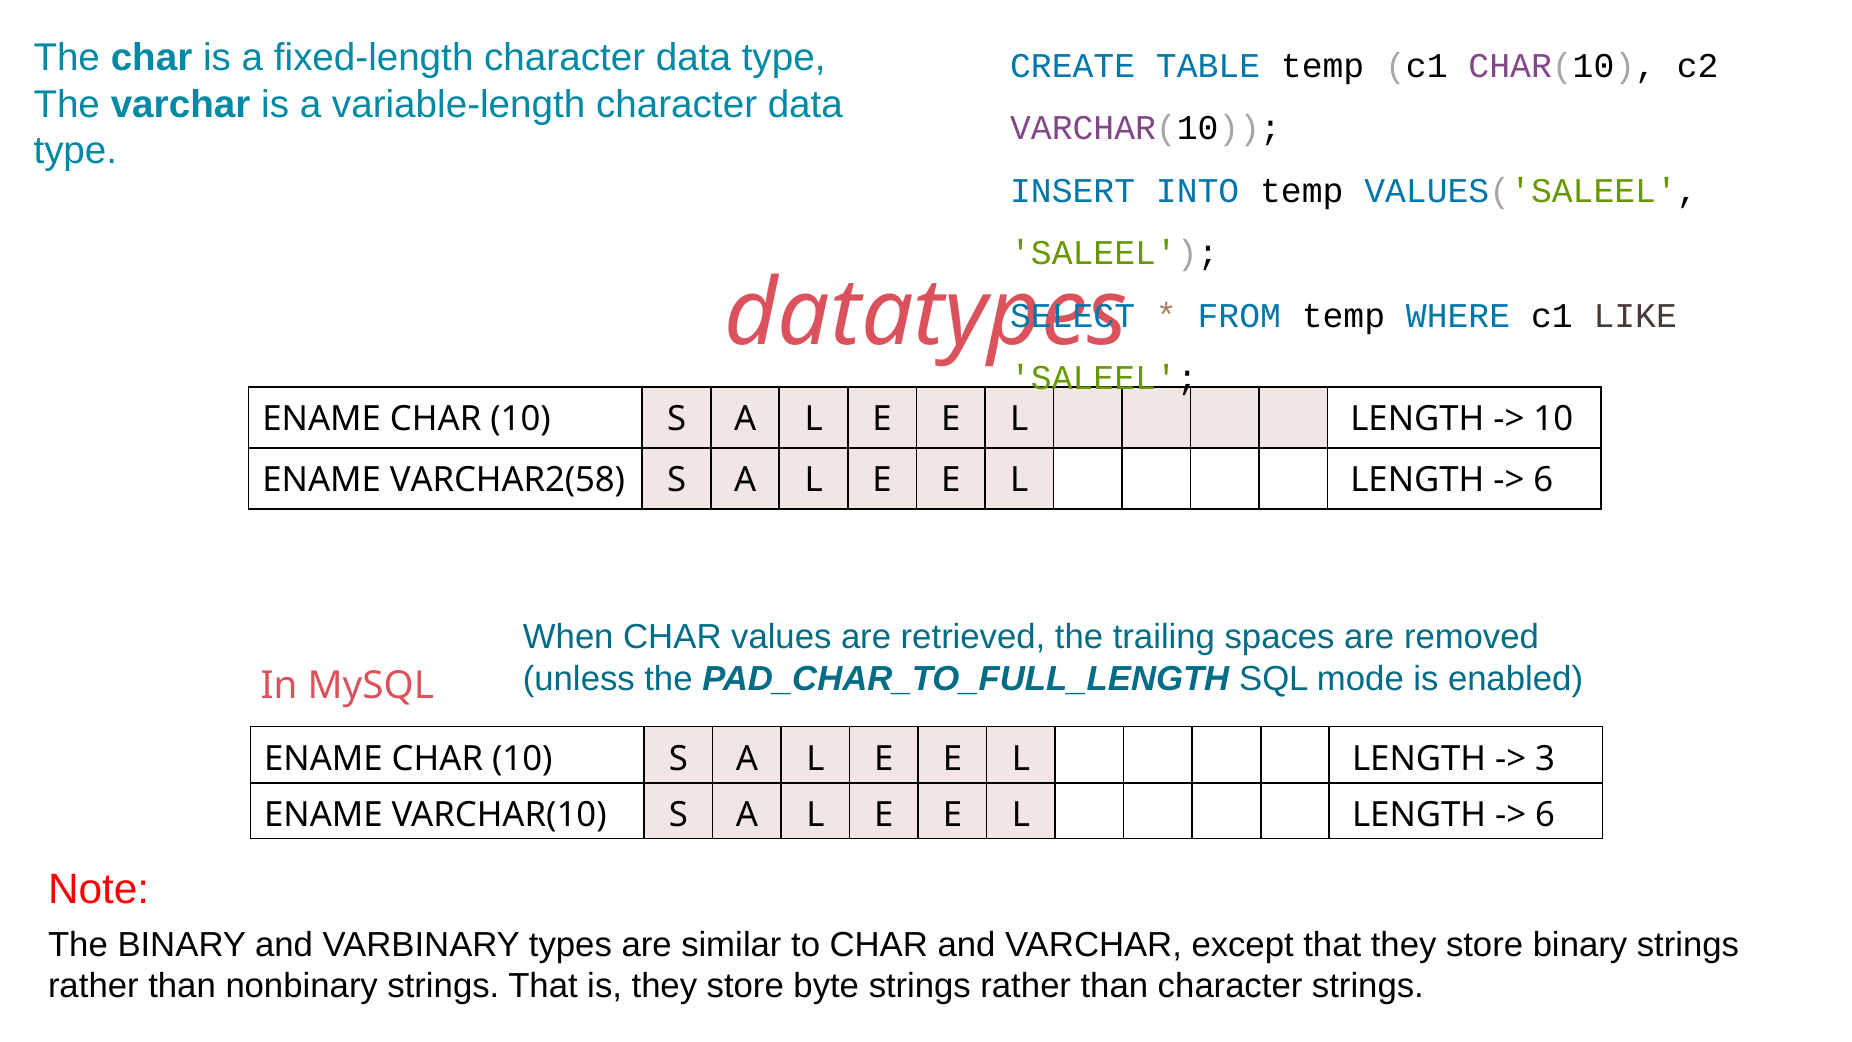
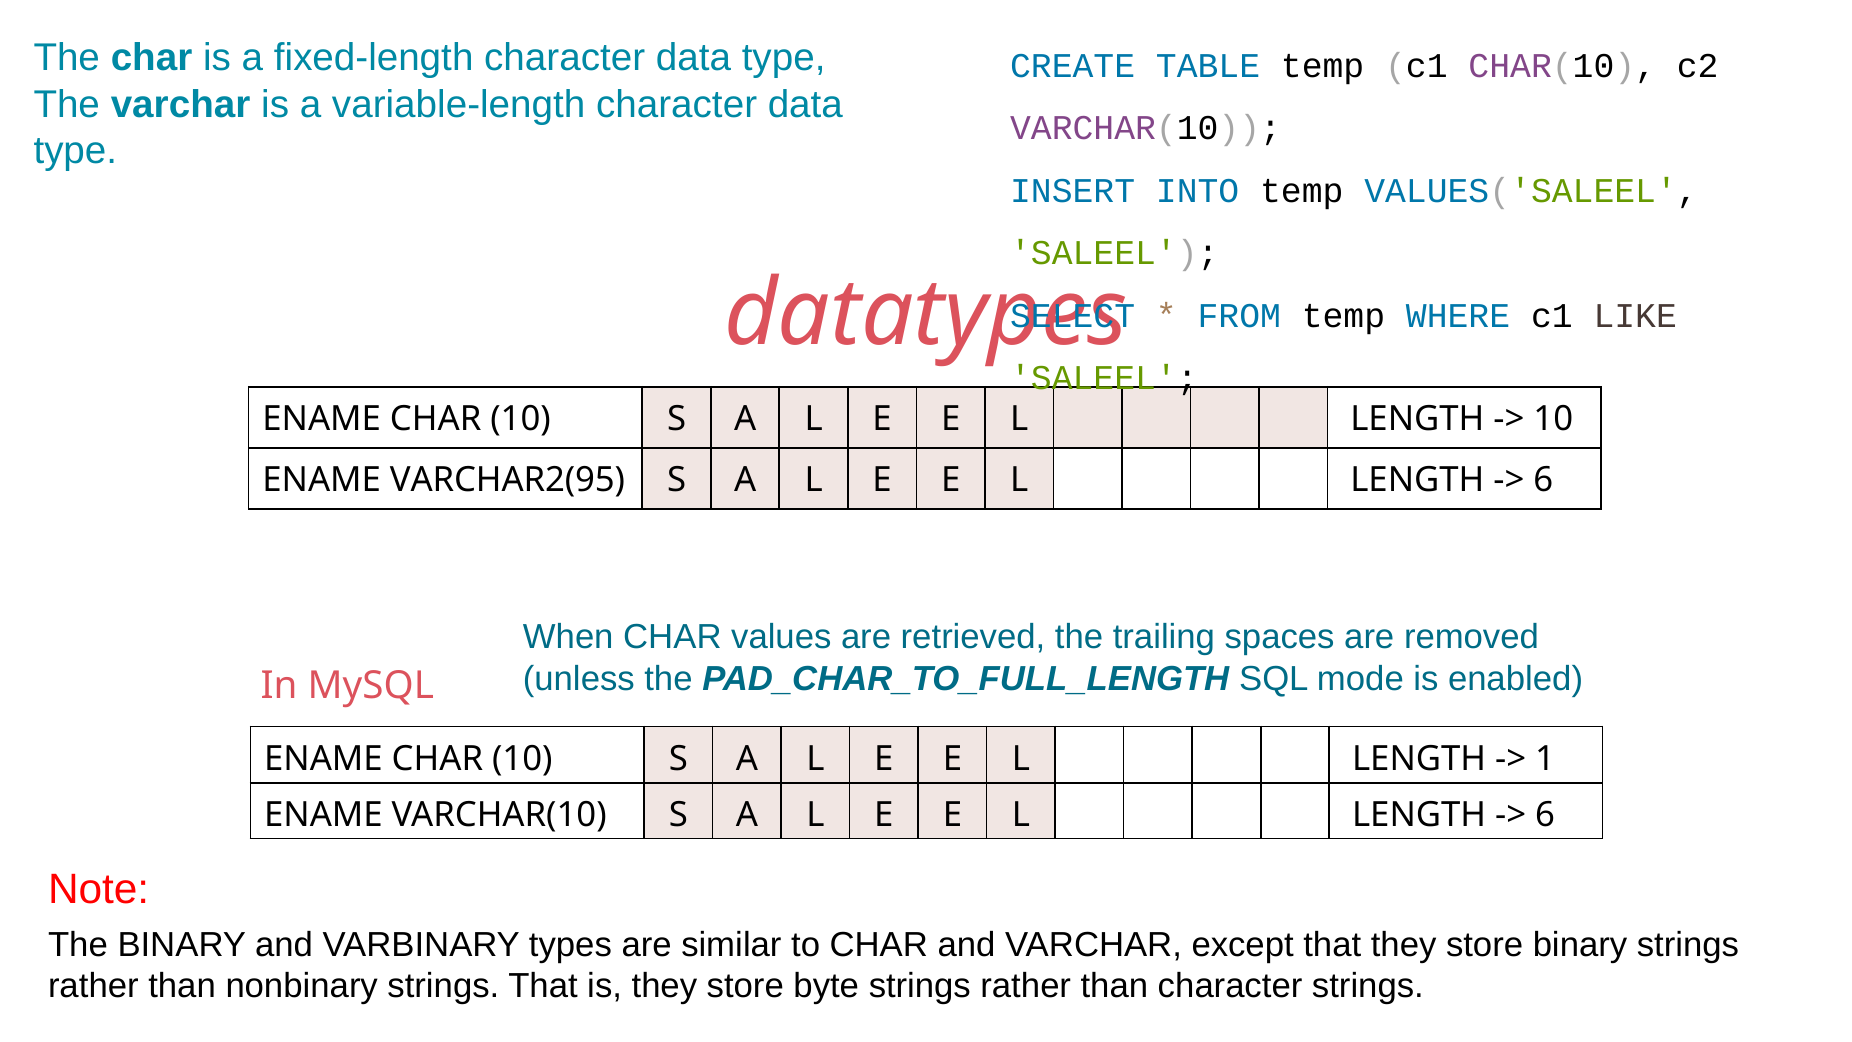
VARCHAR2(58: VARCHAR2(58 -> VARCHAR2(95 (507, 480)
3: 3 -> 1 (1545, 759)
